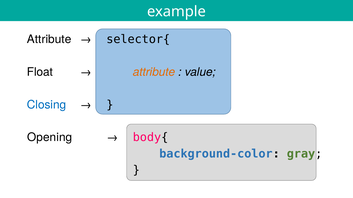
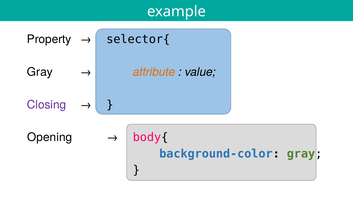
Attribute: Attribute -> Property (49, 39)
Float: Float -> Gray (40, 72)
Closing colour: blue -> purple (47, 105)
